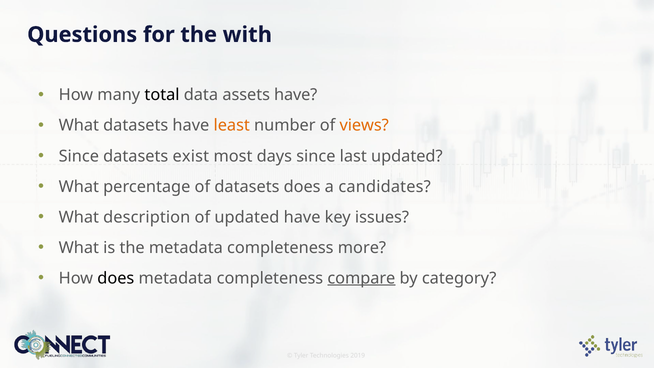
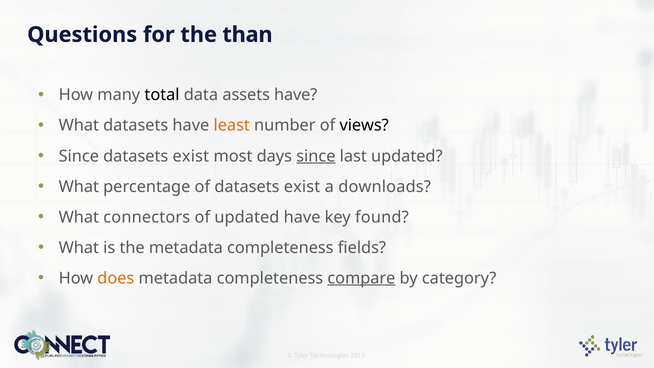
with: with -> than (247, 35)
views colour: orange -> black (364, 126)
since underline: none -> present (316, 156)
of datasets does: does -> exist (302, 187)
candidates: candidates -> downloads (385, 187)
description: description -> connectors (147, 217)
issues: issues -> found (382, 217)
more: more -> fields (362, 248)
does colour: black -> orange (116, 278)
